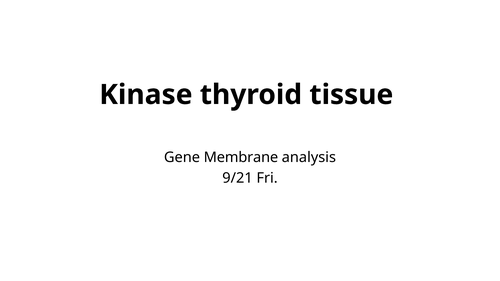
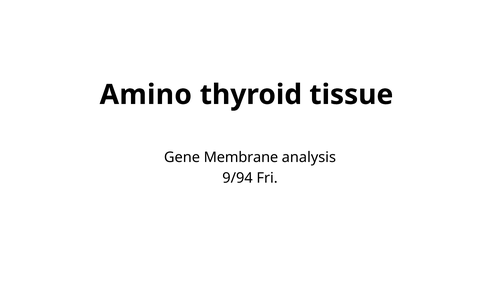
Kinase: Kinase -> Amino (146, 95)
9/21: 9/21 -> 9/94 (238, 178)
